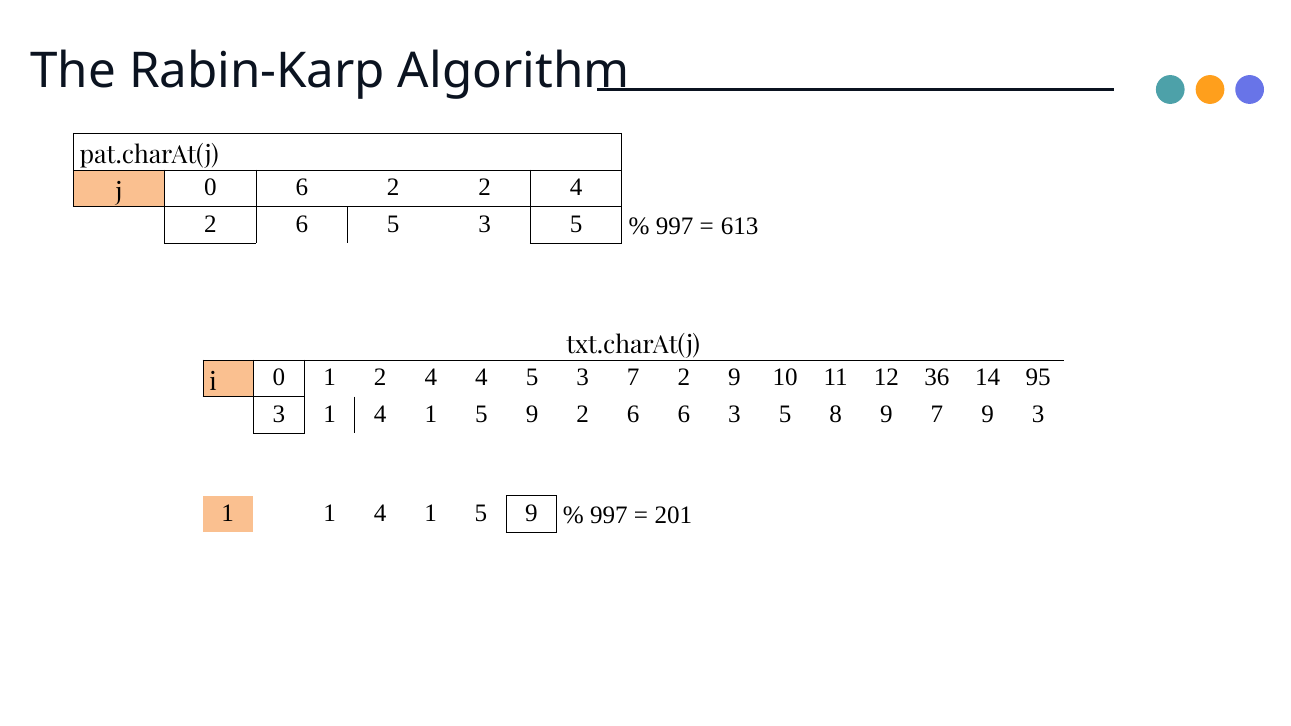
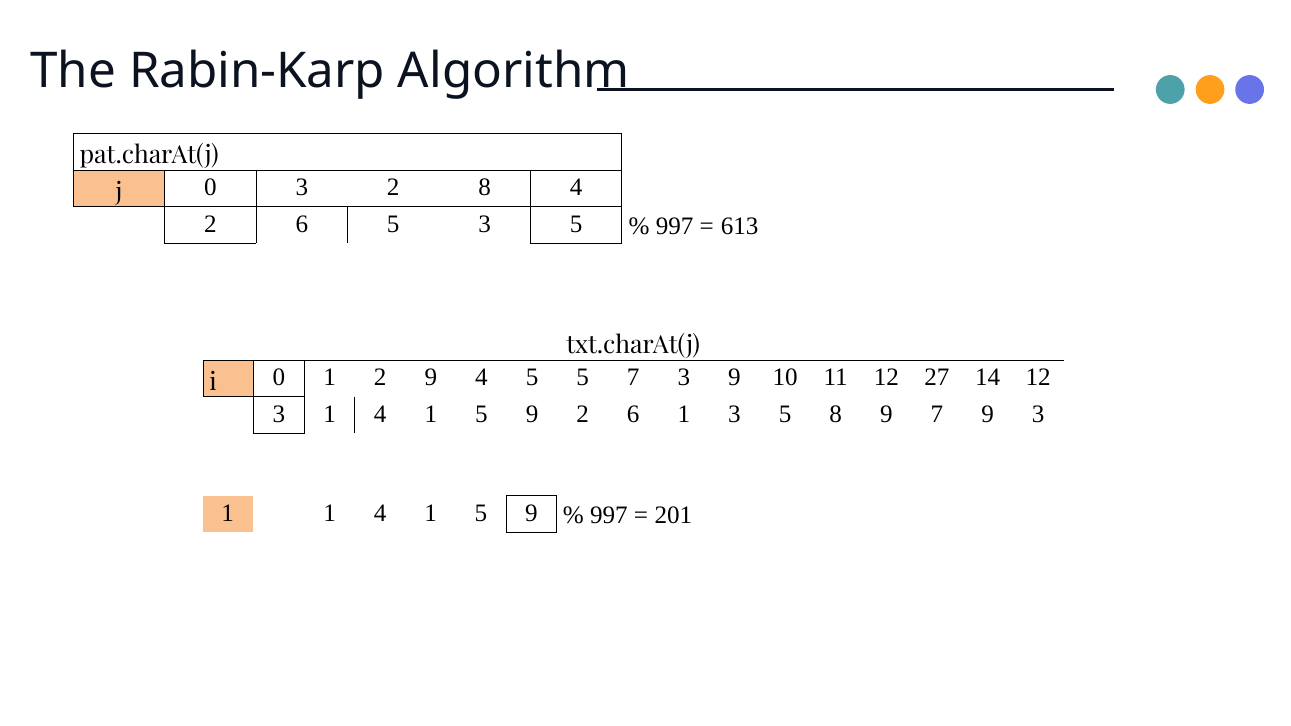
0 6: 6 -> 3 (302, 187)
2 2: 2 -> 8 (485, 187)
1 2 4: 4 -> 9 (431, 377)
4 5 3: 3 -> 5 (583, 377)
7 2: 2 -> 3 (684, 377)
36: 36 -> 27 (937, 377)
14 95: 95 -> 12 (1038, 377)
6 6: 6 -> 1 (684, 414)
